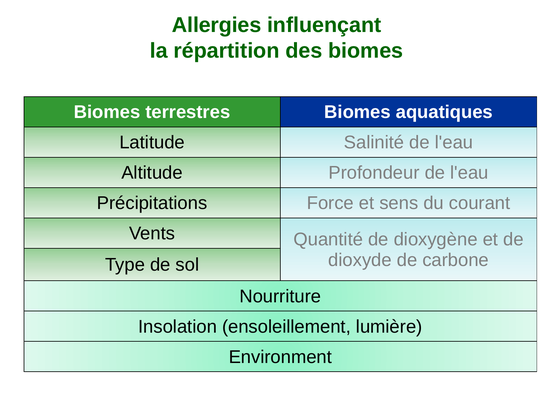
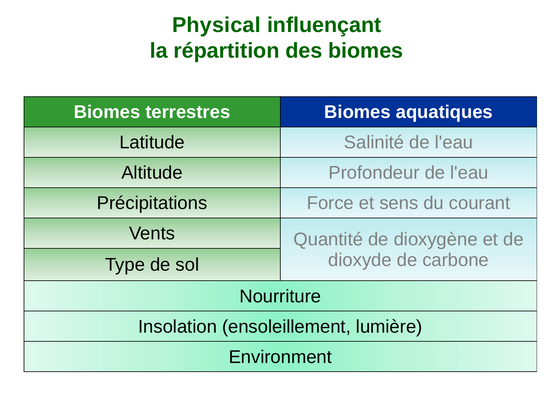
Allergies: Allergies -> Physical (216, 25)
